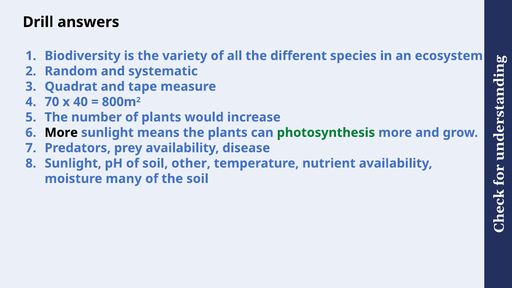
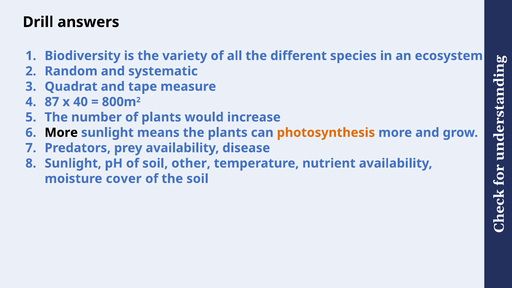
70: 70 -> 87 (52, 102)
photosynthesis colour: green -> orange (326, 133)
many: many -> cover (124, 179)
